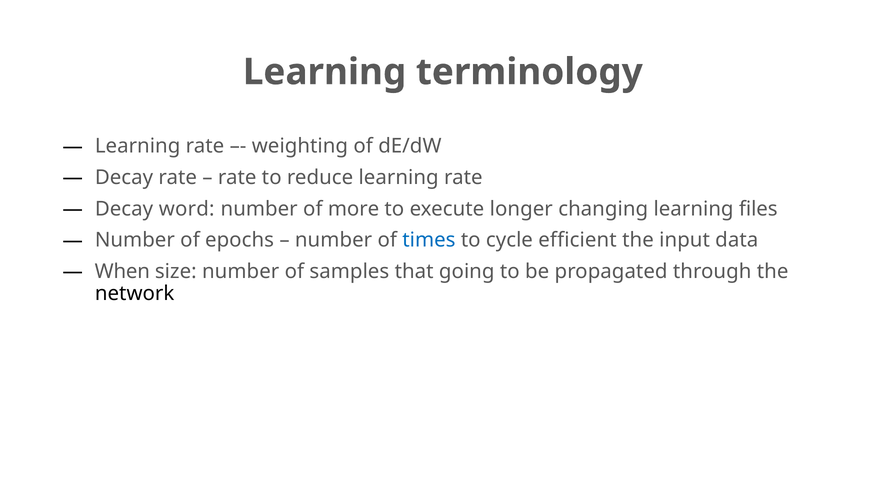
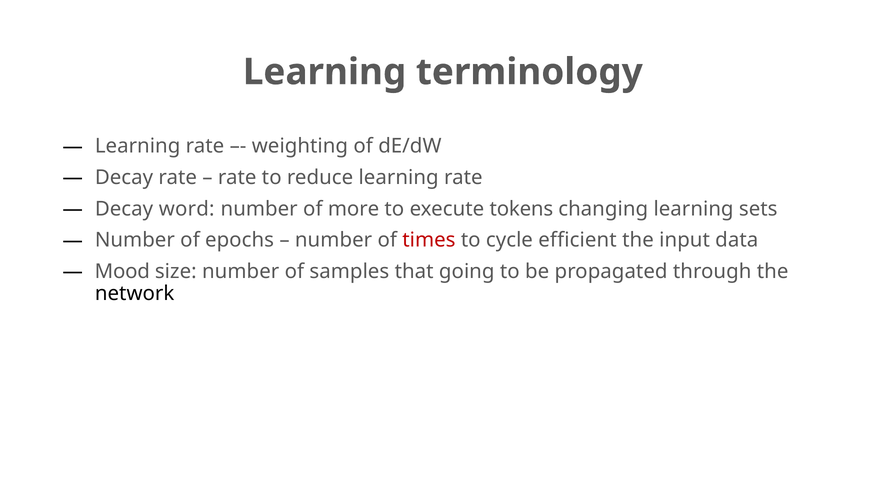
longer: longer -> tokens (521, 209)
files: files -> sets (758, 209)
times colour: blue -> red (429, 240)
When: When -> Mood (122, 272)
